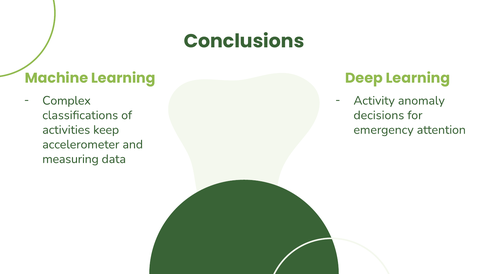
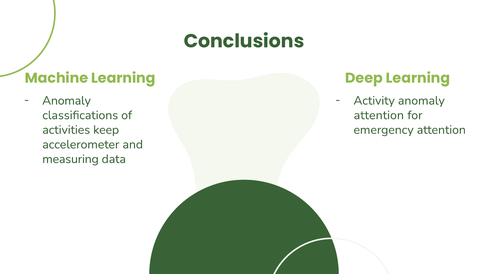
Complex: Complex -> Anomaly (67, 101)
decisions: decisions -> attention (379, 115)
